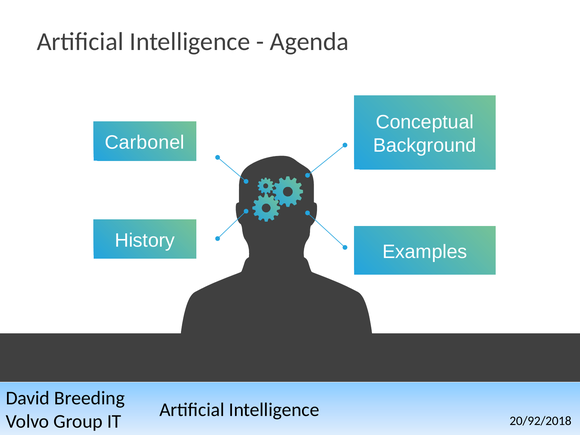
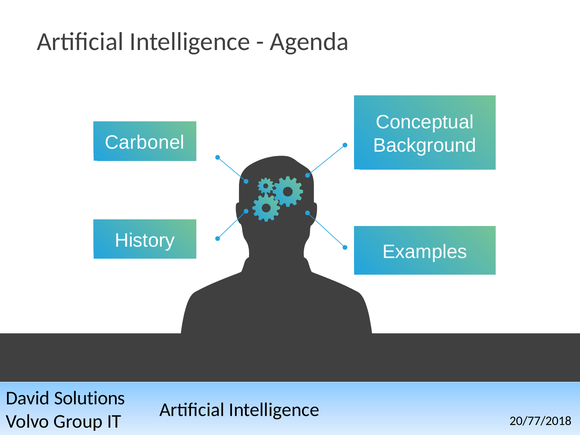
Breeding: Breeding -> Solutions (90, 398)
20/92/2018: 20/92/2018 -> 20/77/2018 (541, 421)
